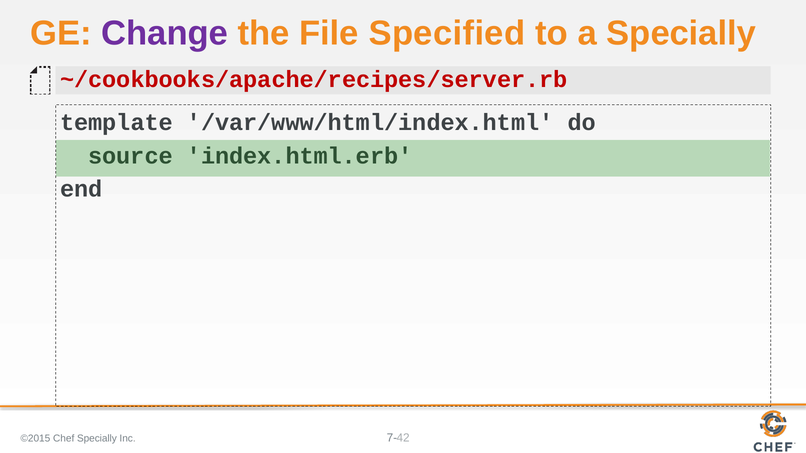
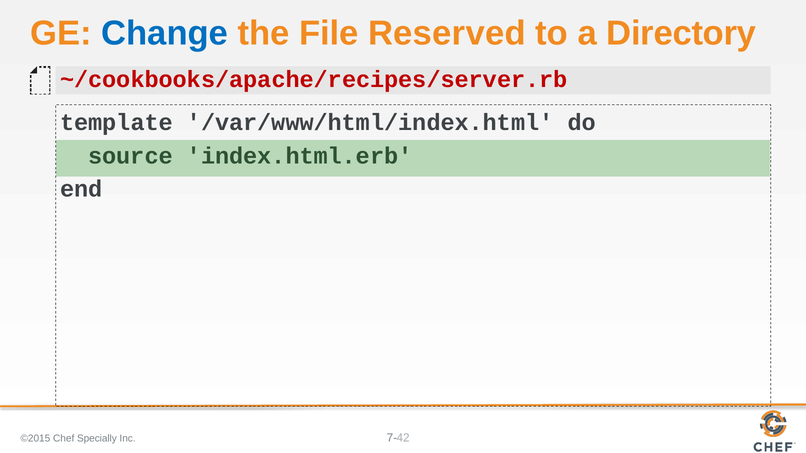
Change colour: purple -> blue (165, 34)
Specified: Specified -> Reserved (447, 34)
a Specially: Specially -> Directory (681, 34)
